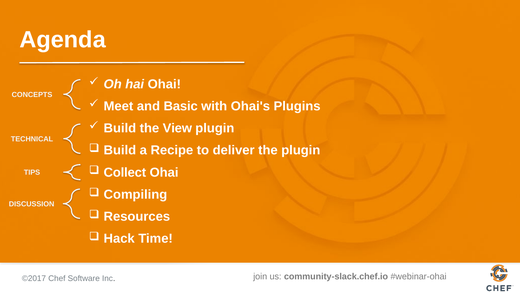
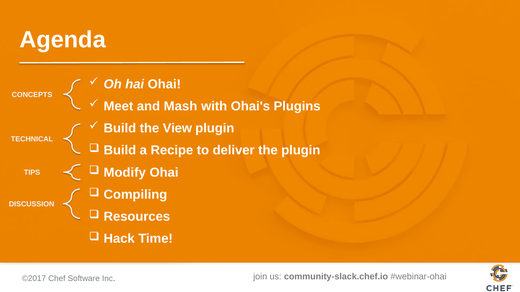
Basic: Basic -> Mash (181, 106)
Collect: Collect -> Modify (125, 173)
